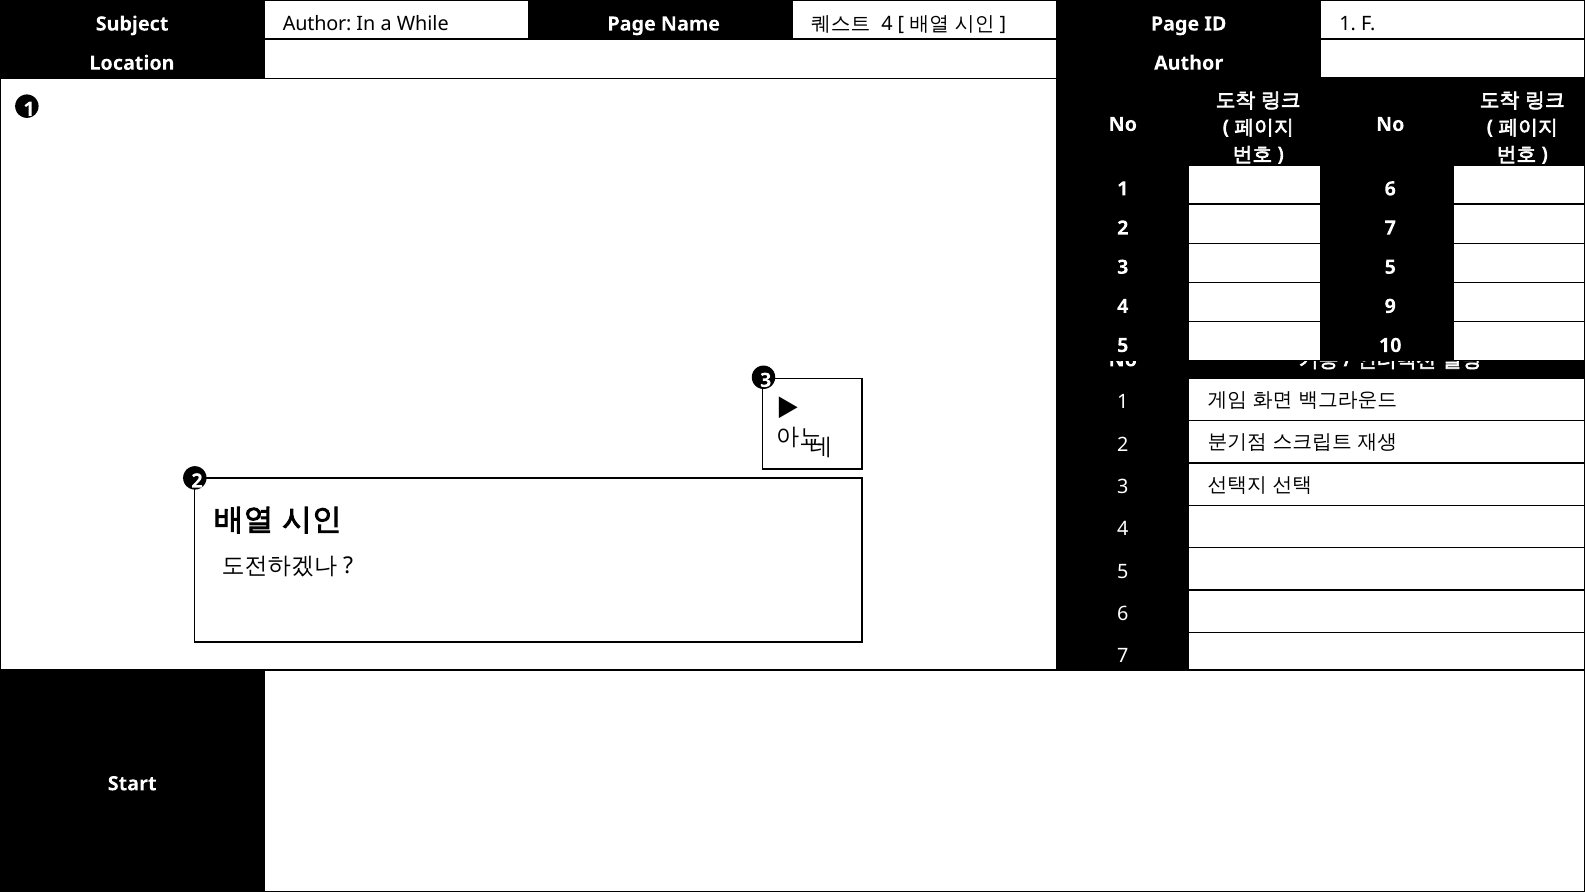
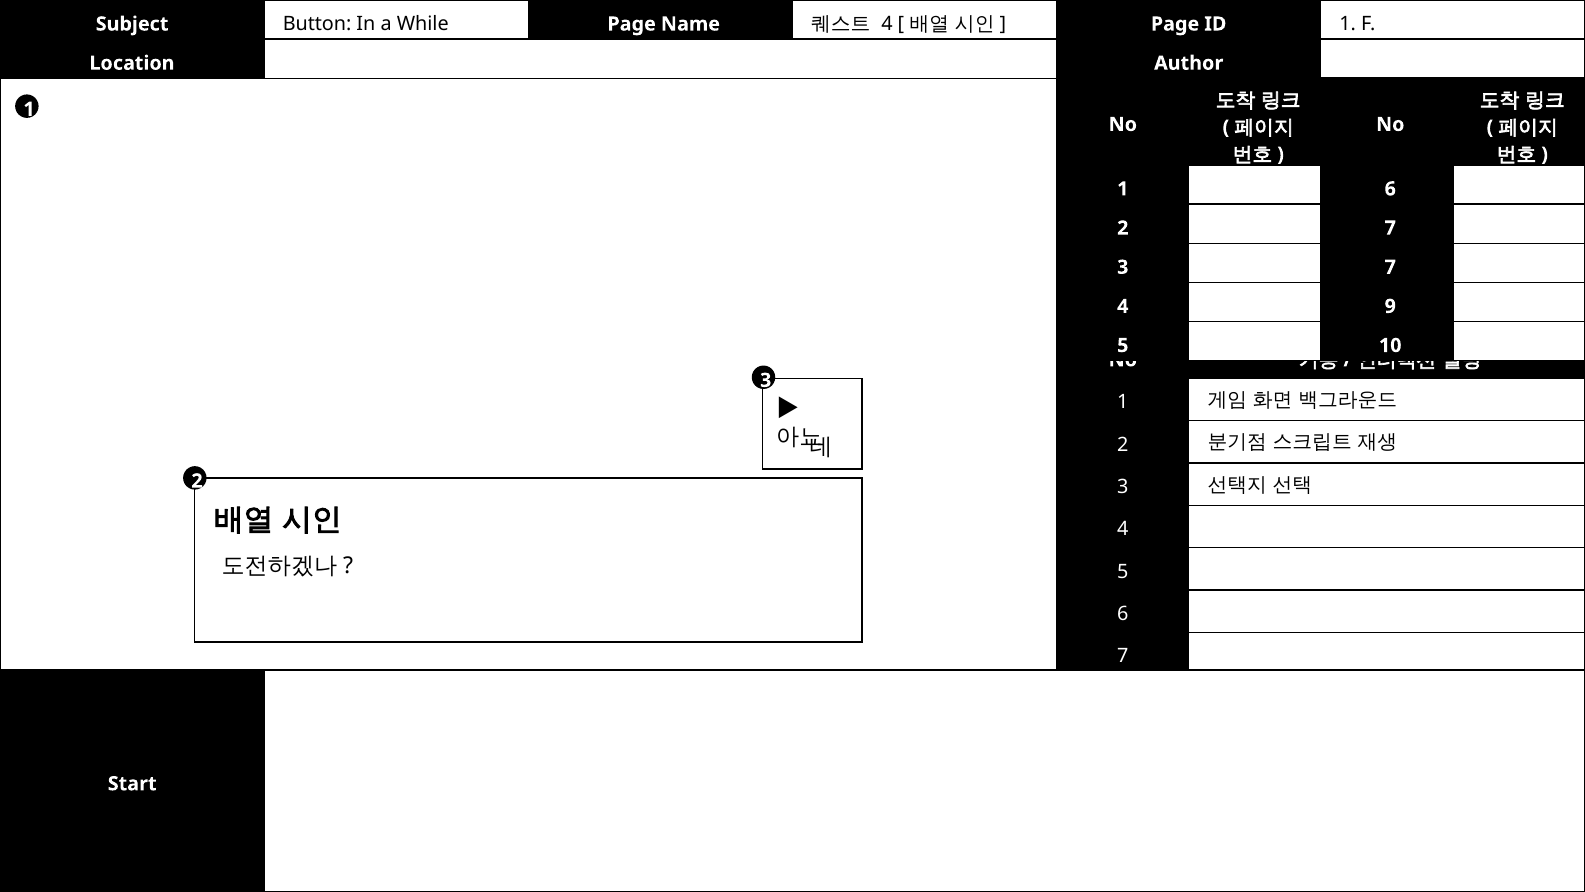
Subject Author: Author -> Button (317, 24)
3 5: 5 -> 7 (1390, 267)
